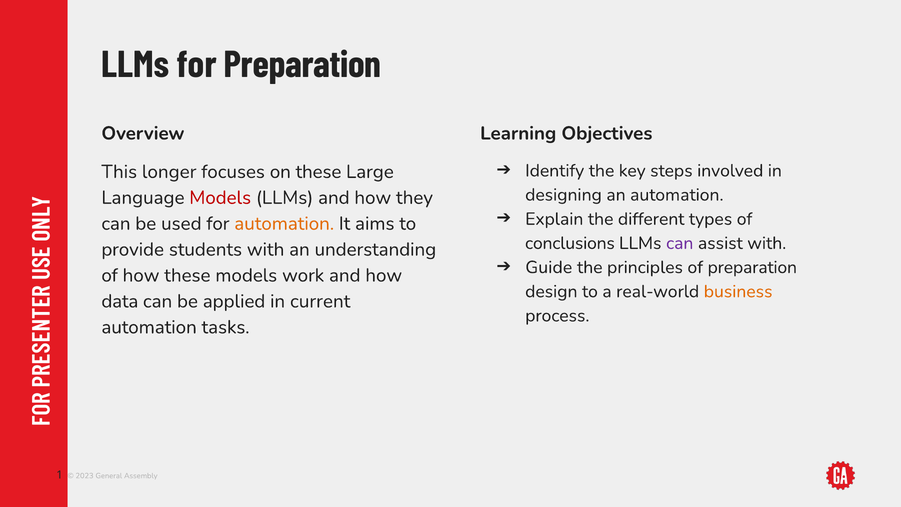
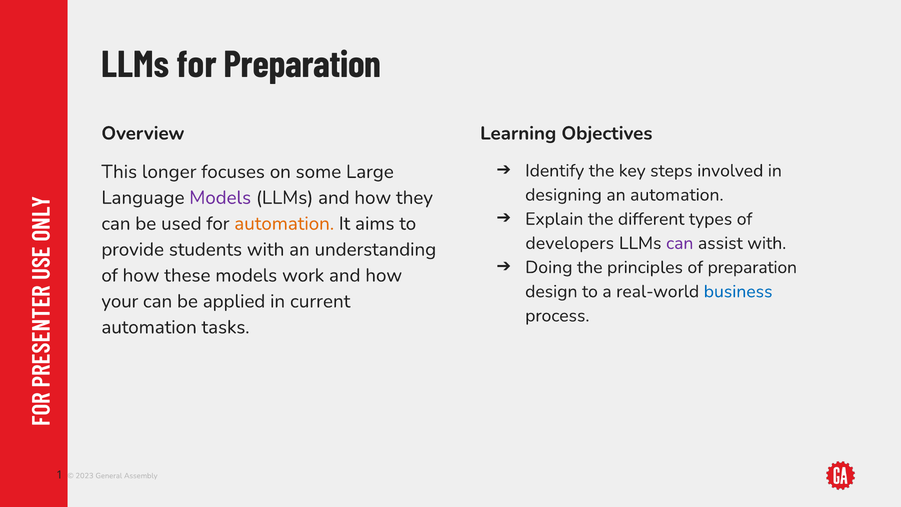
on these: these -> some (318, 172)
Models colour: red -> purple (220, 198)
conclusions: conclusions -> developers (570, 243)
Guide: Guide -> Doing (549, 267)
business colour: orange -> blue (738, 291)
data: data -> your (120, 301)
